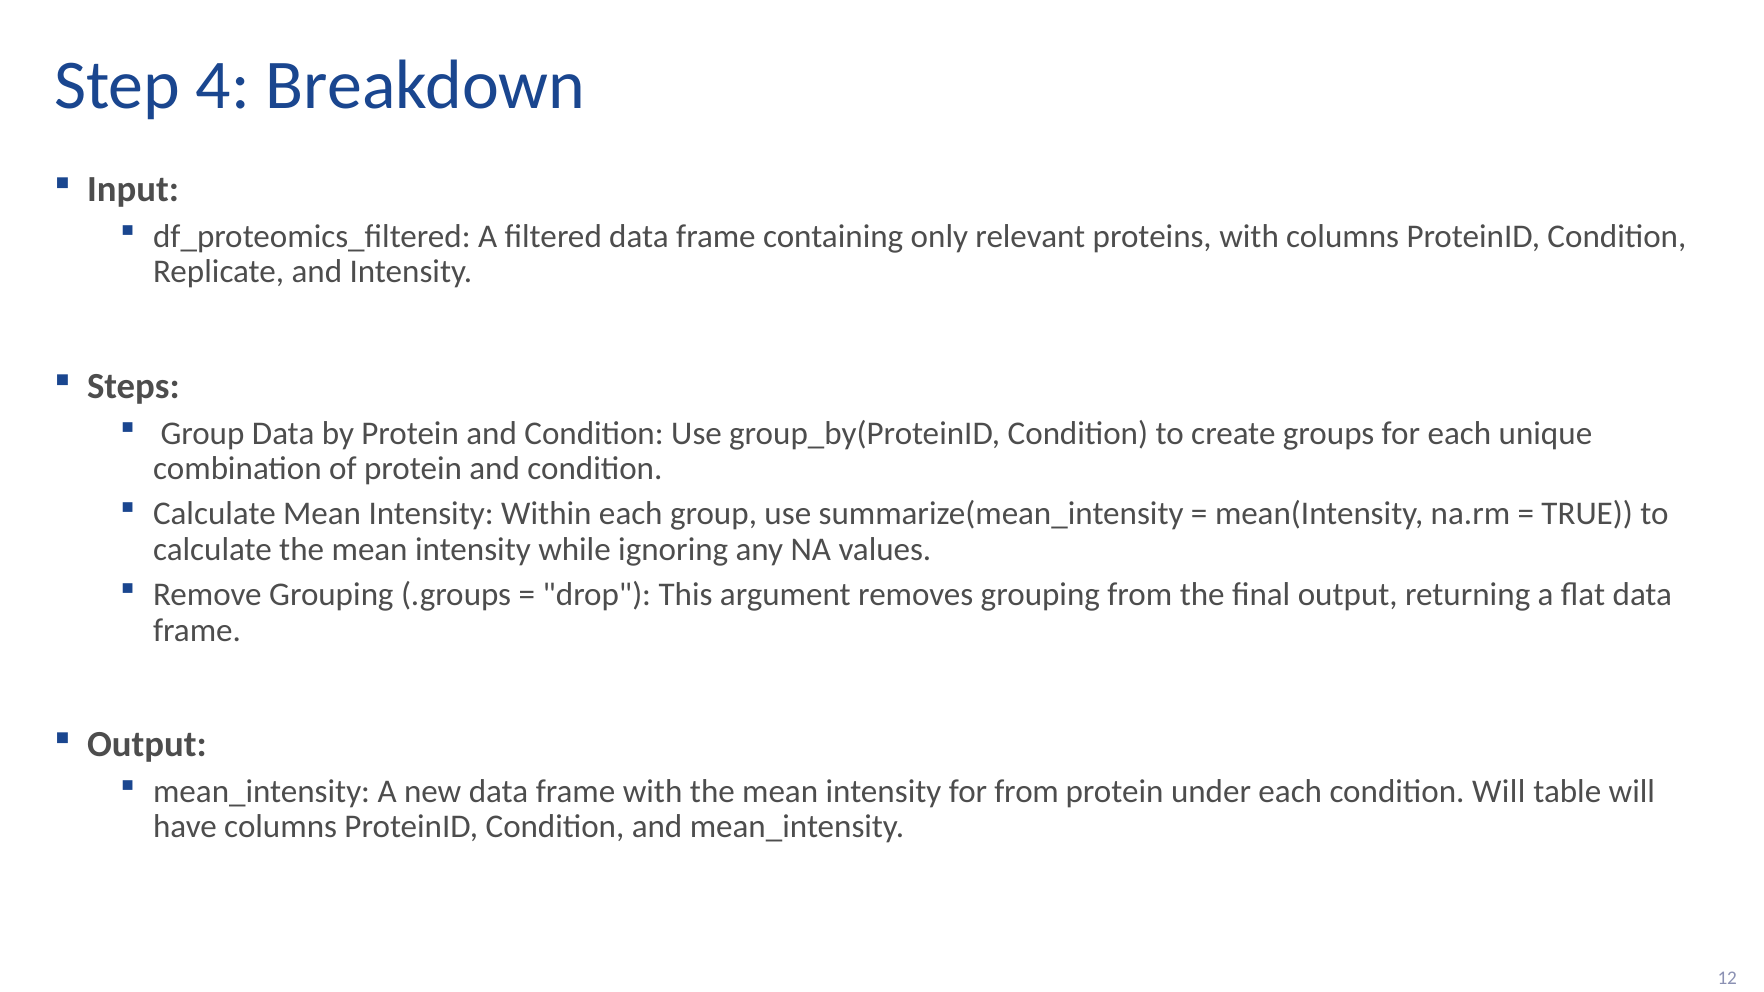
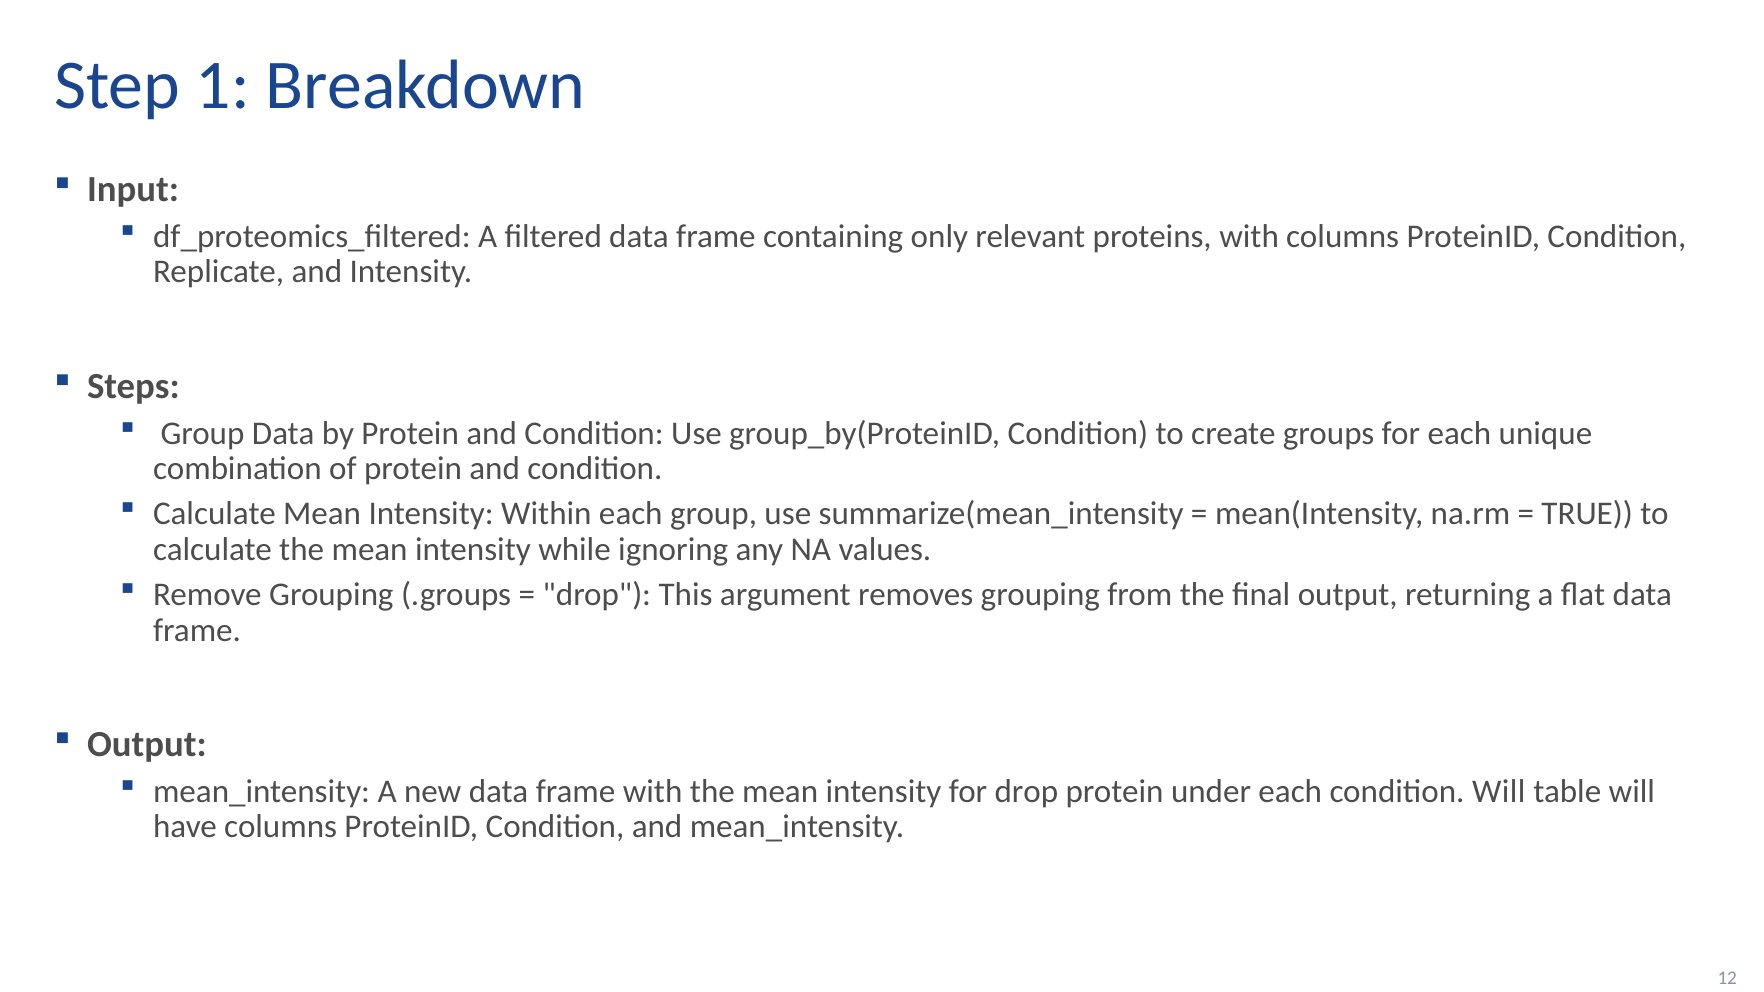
4: 4 -> 1 (223, 86)
for from: from -> drop (1026, 791)
